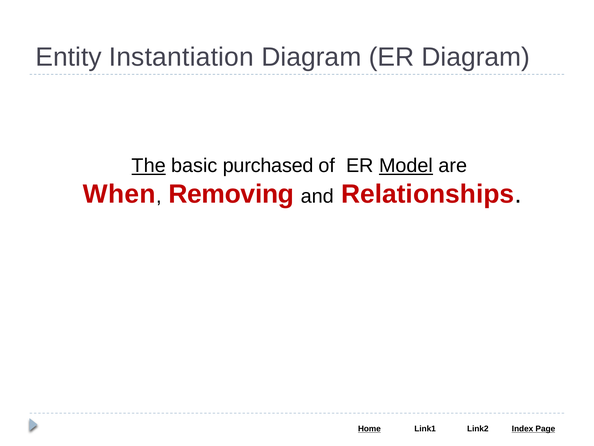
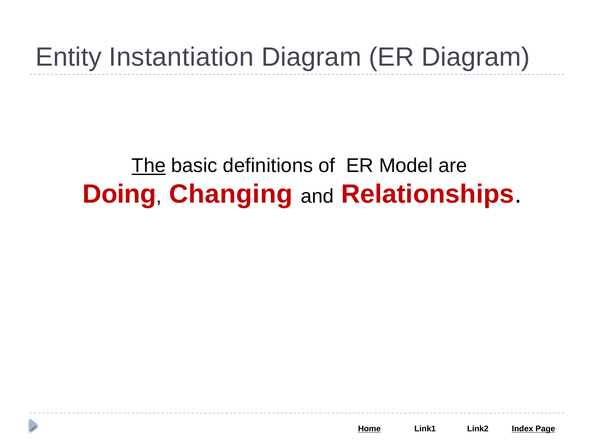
purchased: purchased -> definitions (268, 166)
Model underline: present -> none (406, 166)
When: When -> Doing (119, 194)
Removing: Removing -> Changing (231, 194)
